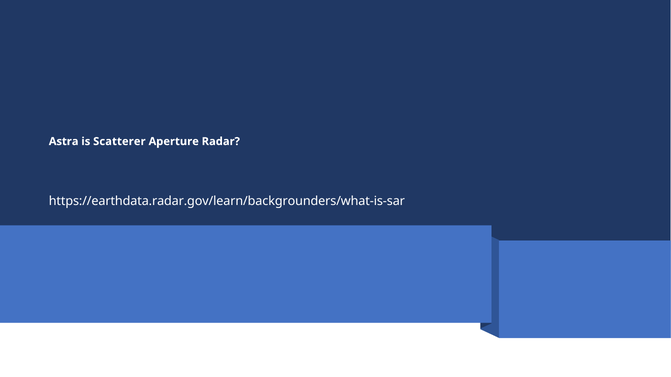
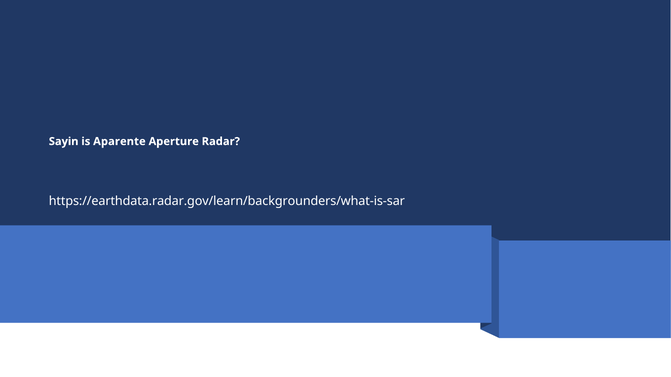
Astra: Astra -> Sayin (64, 142)
Scatterer: Scatterer -> Aparente (119, 142)
